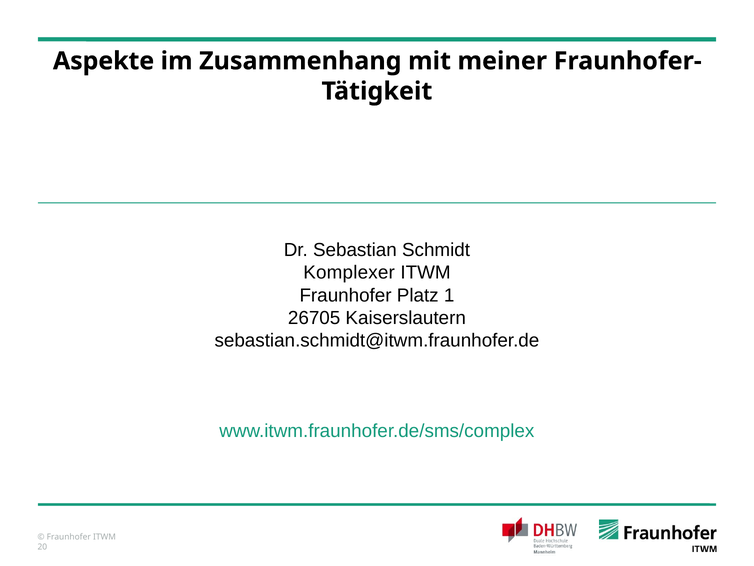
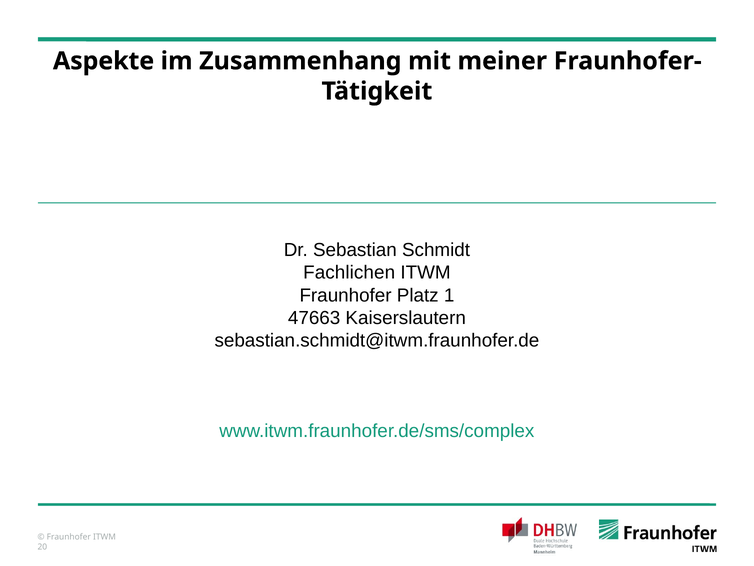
Komplexer: Komplexer -> Fachlichen (349, 272)
26705: 26705 -> 47663 (314, 318)
